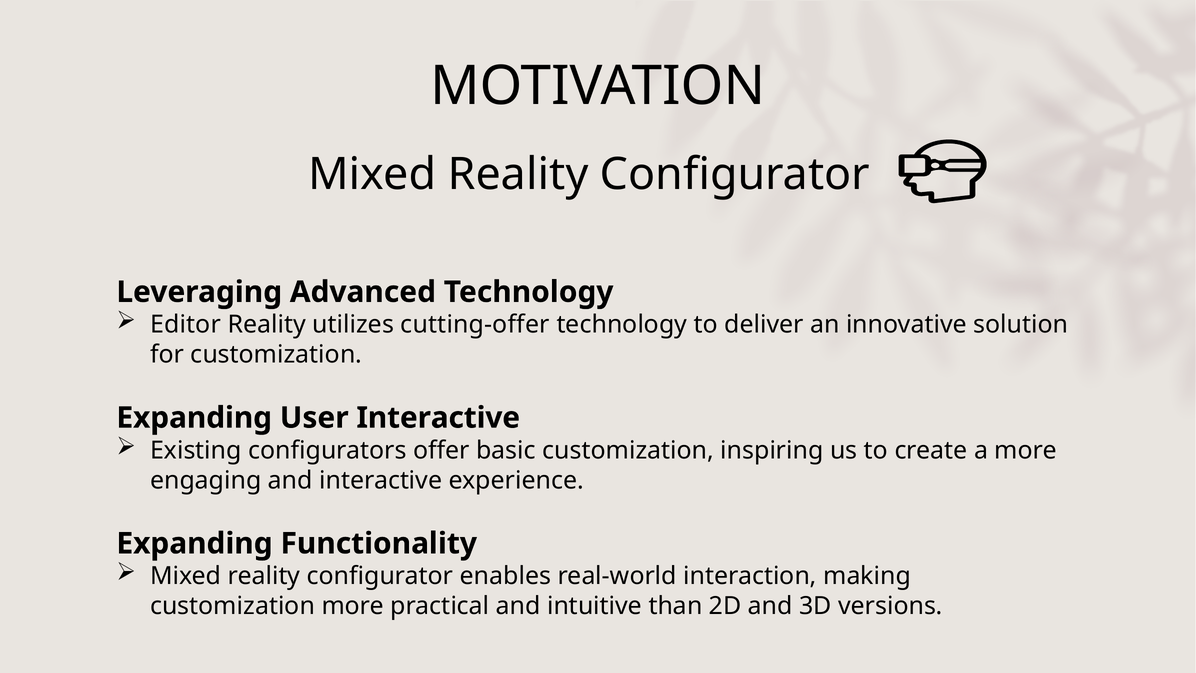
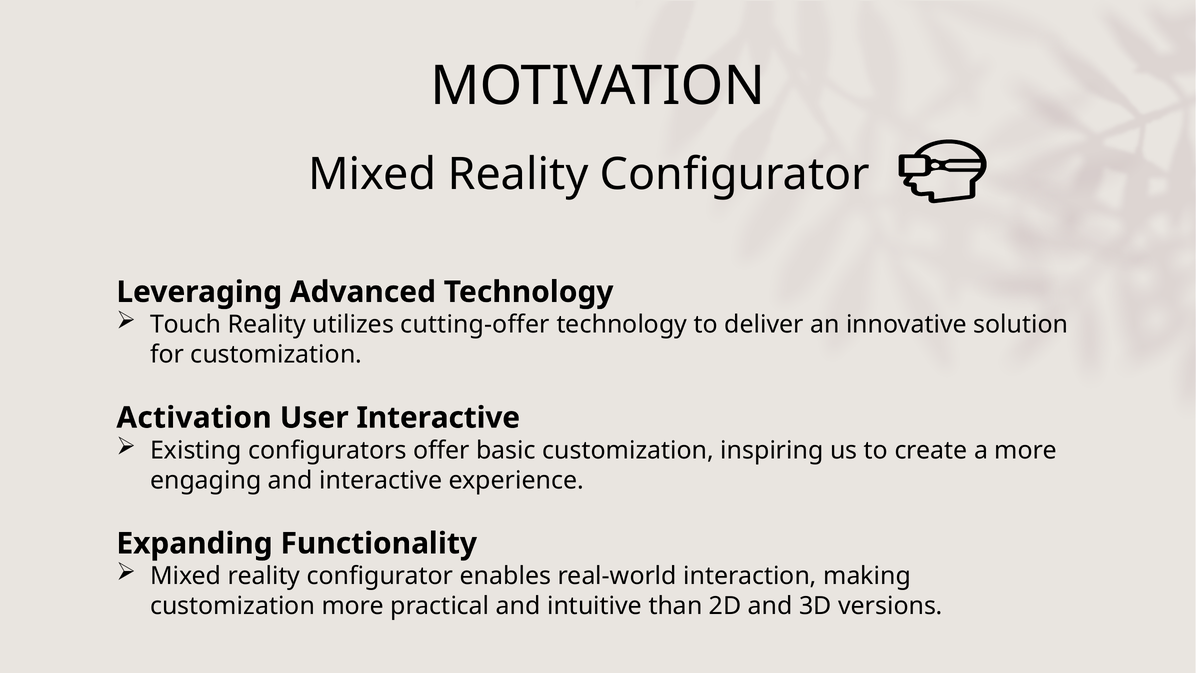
Editor: Editor -> Touch (186, 325)
Expanding: Expanding -> Activation (194, 418)
